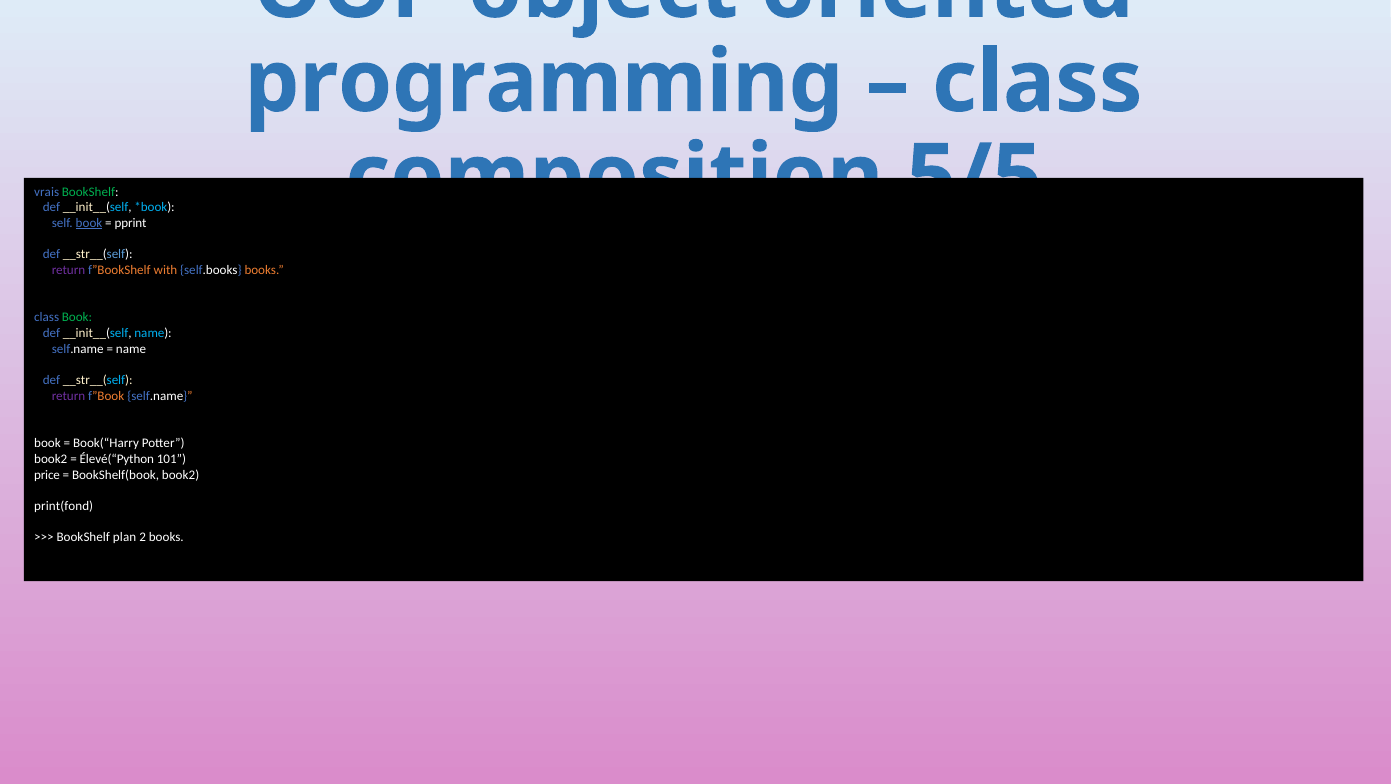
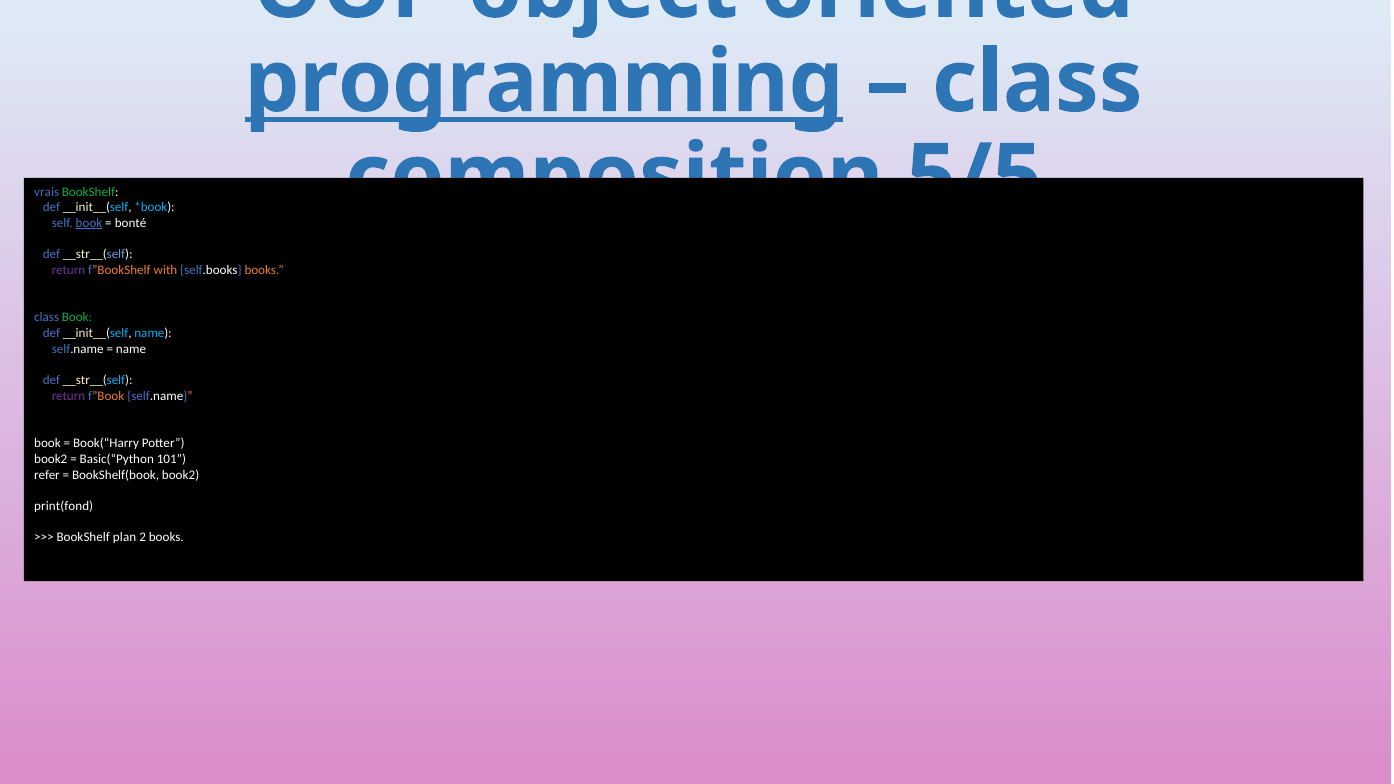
programming underline: none -> present (544, 82)
pprint: pprint -> bonté (131, 223)
Élevé(“Python: Élevé(“Python -> Basic(“Python (117, 459)
price: price -> refer (47, 475)
